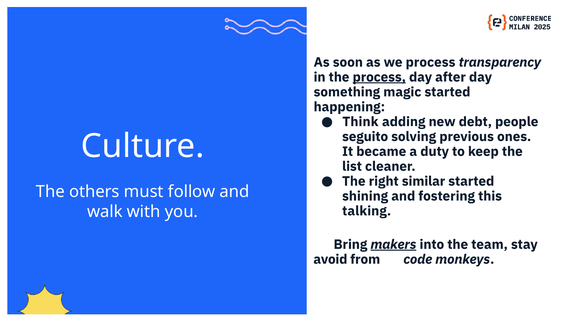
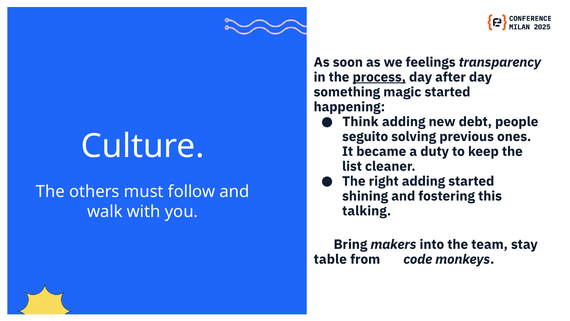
we process: process -> feelings (431, 62)
right similar: similar -> adding (423, 181)
makers underline: present -> none (393, 244)
avoid: avoid -> table (330, 259)
